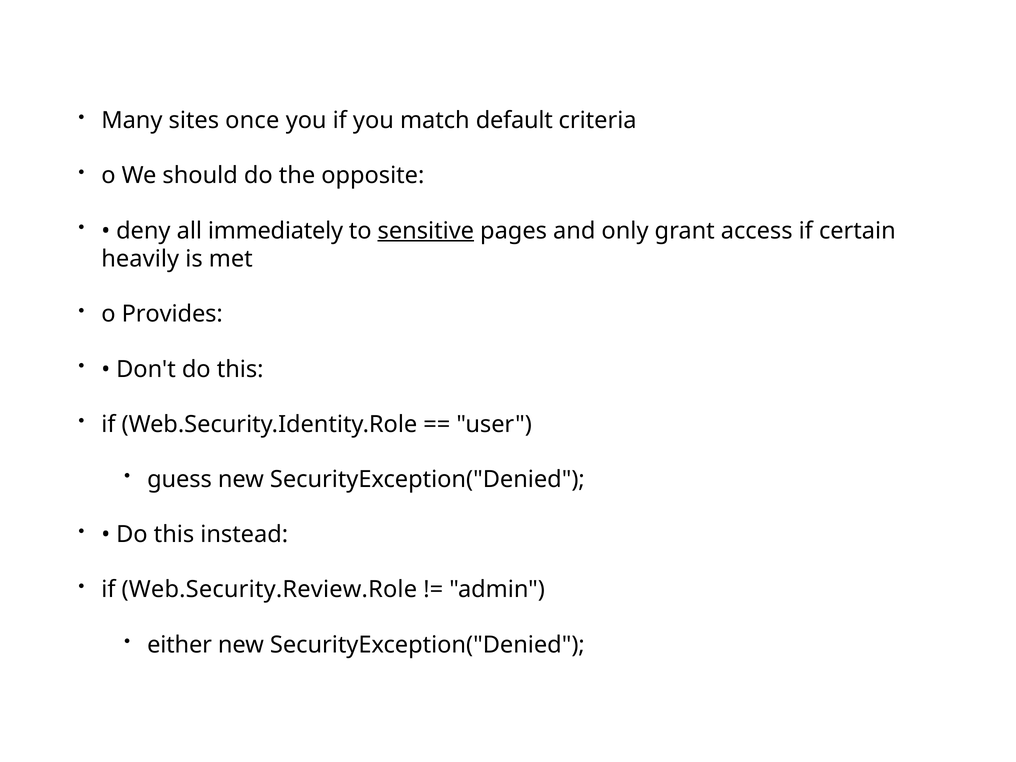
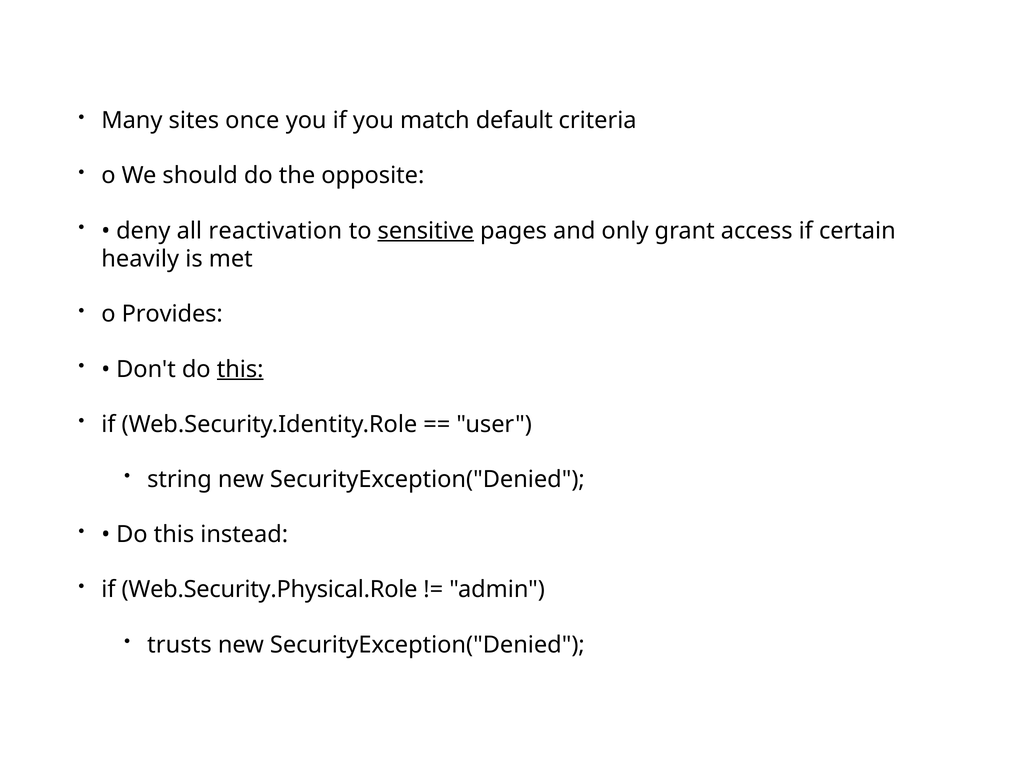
immediately: immediately -> reactivation (275, 231)
this underline: none -> present (240, 369)
guess: guess -> string (179, 479)
Web.Security.Review.Role: Web.Security.Review.Role -> Web.Security.Physical.Role (270, 590)
either: either -> trusts (179, 645)
